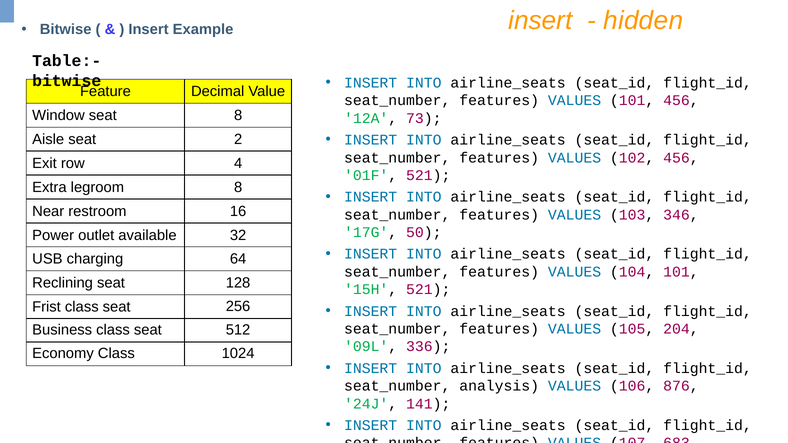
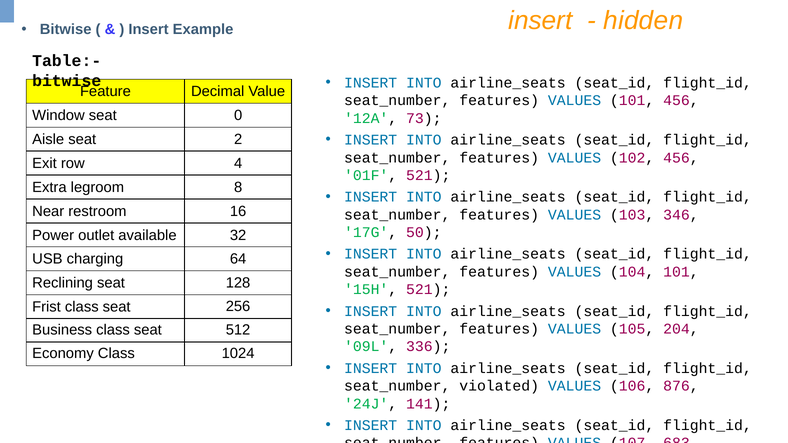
seat 8: 8 -> 0 (238, 115)
analysis: analysis -> violated (499, 386)
